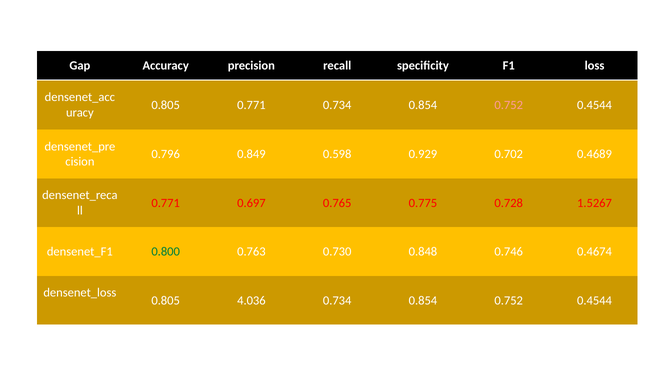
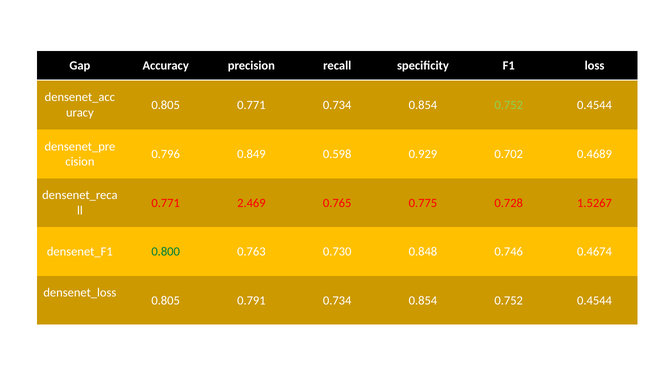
0.752 colour: pink -> light green (509, 105)
0.697: 0.697 -> 2.469 (251, 203)
4.036: 4.036 -> 0.791 (251, 300)
